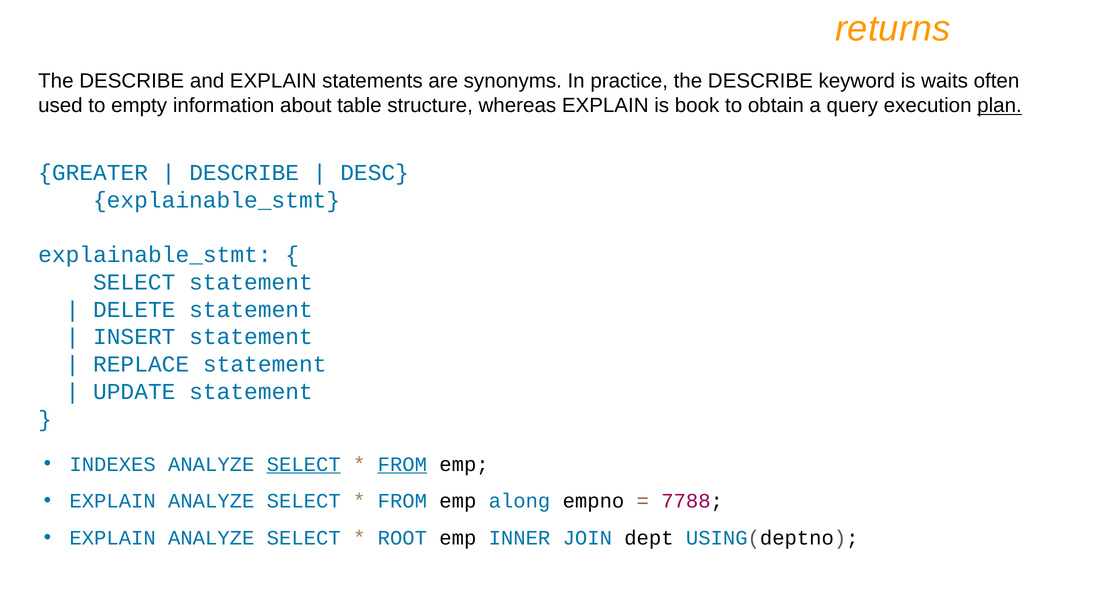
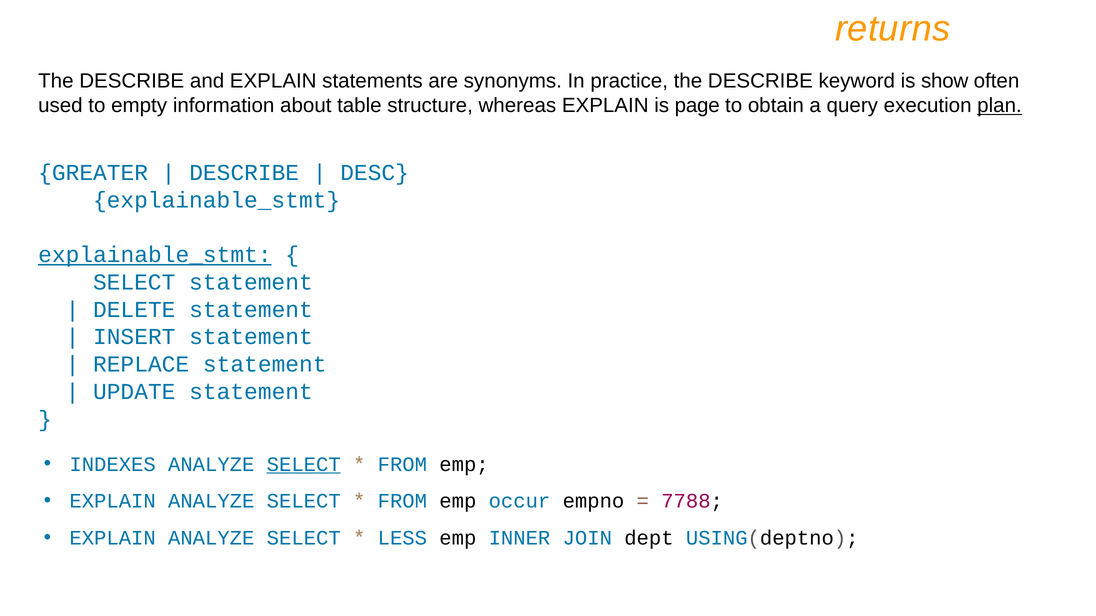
waits: waits -> show (945, 81)
book: book -> page (697, 106)
explainable_stmt underline: none -> present (155, 255)
FROM underline: present -> none (402, 465)
along: along -> occur (519, 502)
ROOT: ROOT -> LESS (402, 539)
